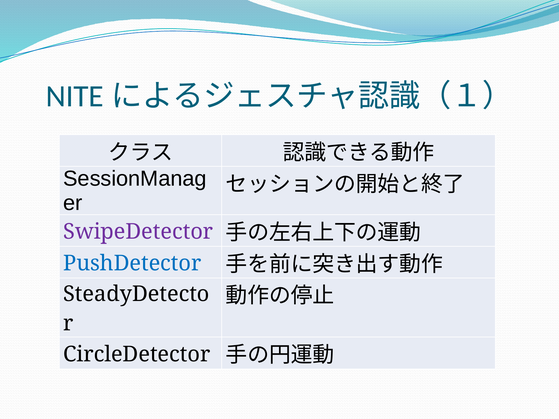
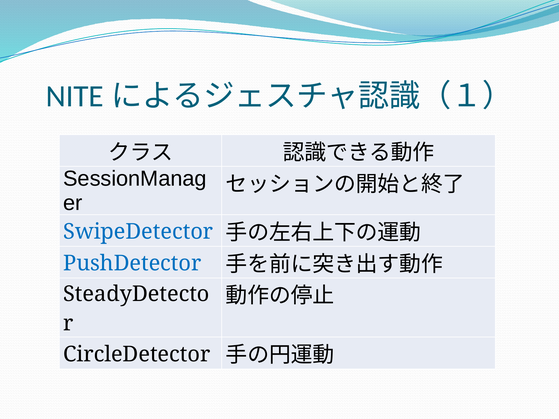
SwipeDetector colour: purple -> blue (138, 232)
